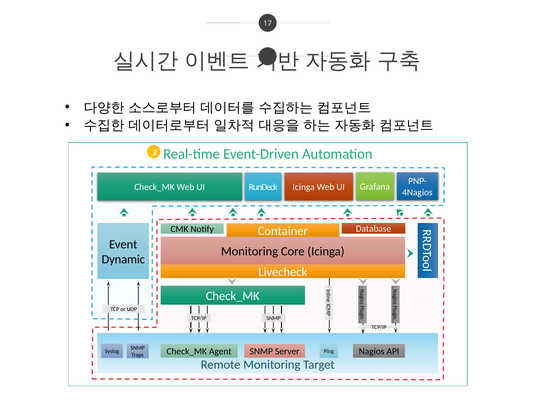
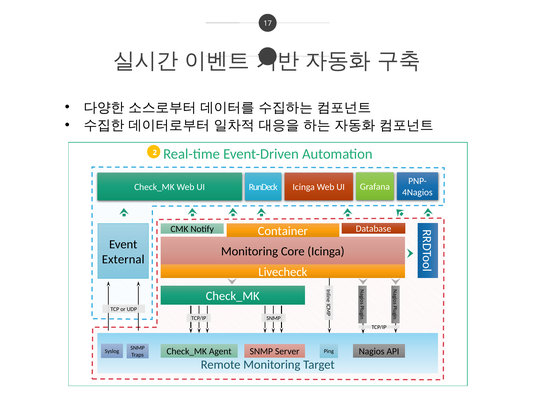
Dynamic: Dynamic -> External (123, 259)
